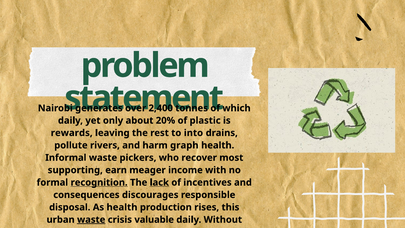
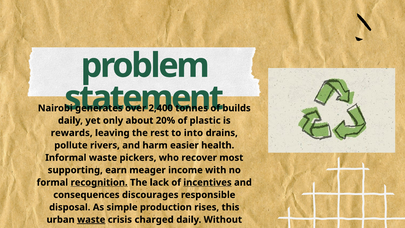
which: which -> builds (237, 108)
graph: graph -> easier (184, 145)
lack underline: present -> none (159, 182)
incentives underline: none -> present (208, 182)
As health: health -> simple (122, 207)
valuable: valuable -> charged (154, 219)
